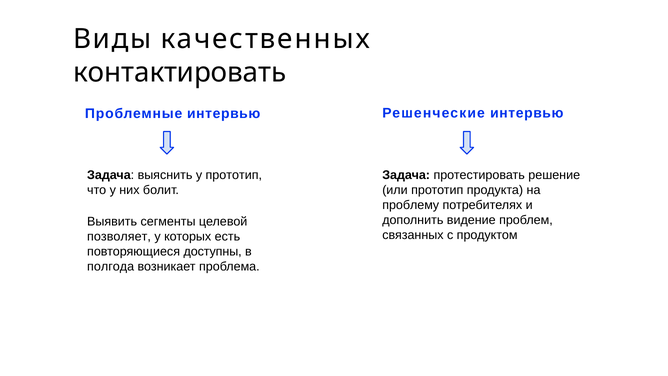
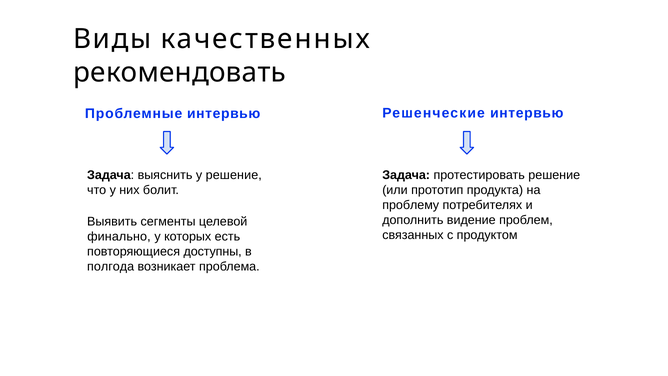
контактировать: контактировать -> рекомендовать (180, 72)
у прототип: прототип -> решение (234, 175)
позволяет: позволяет -> финально (119, 236)
